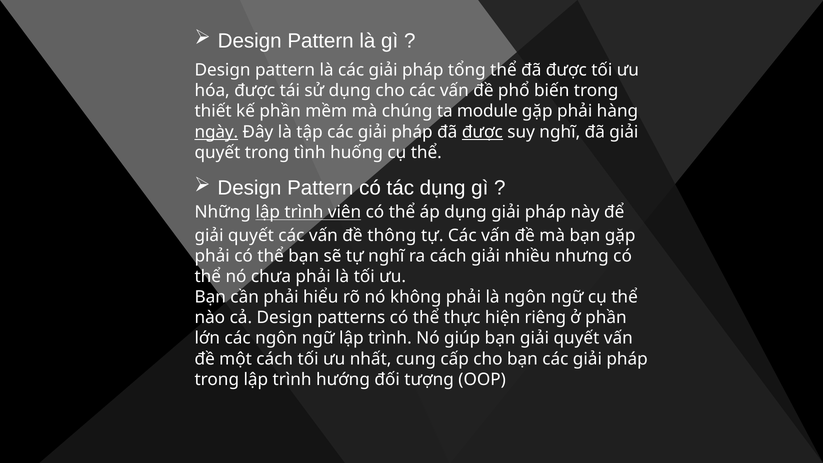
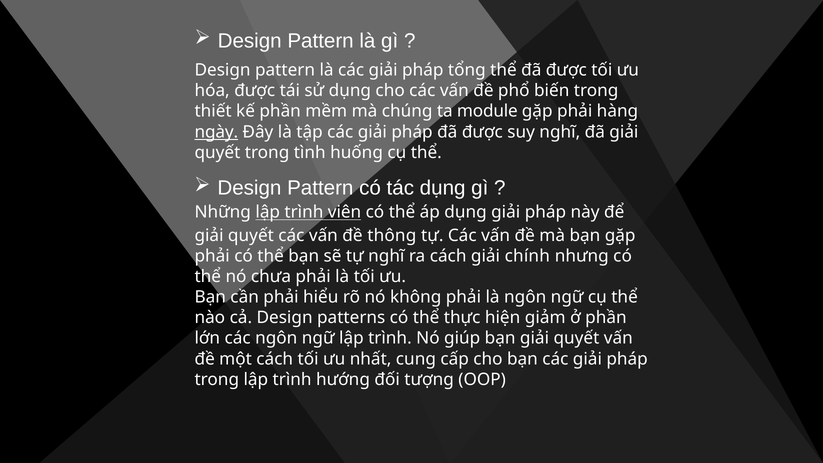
được underline: present -> none (482, 132)
nhiều: nhiều -> chính (527, 256)
riêng: riêng -> giảm (545, 318)
